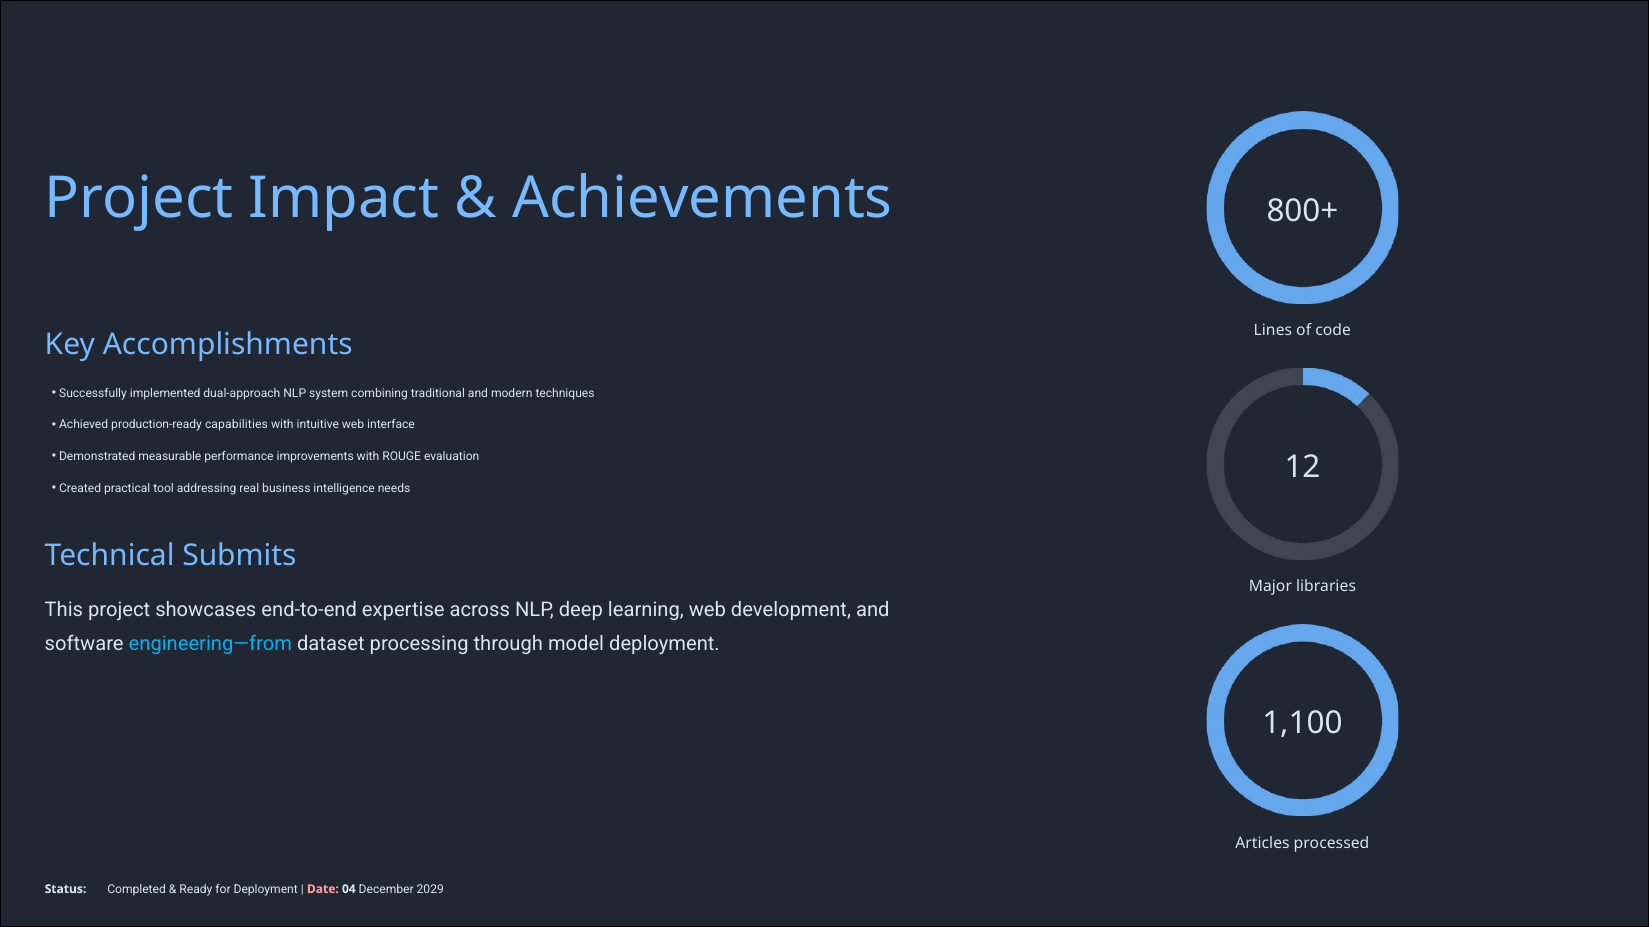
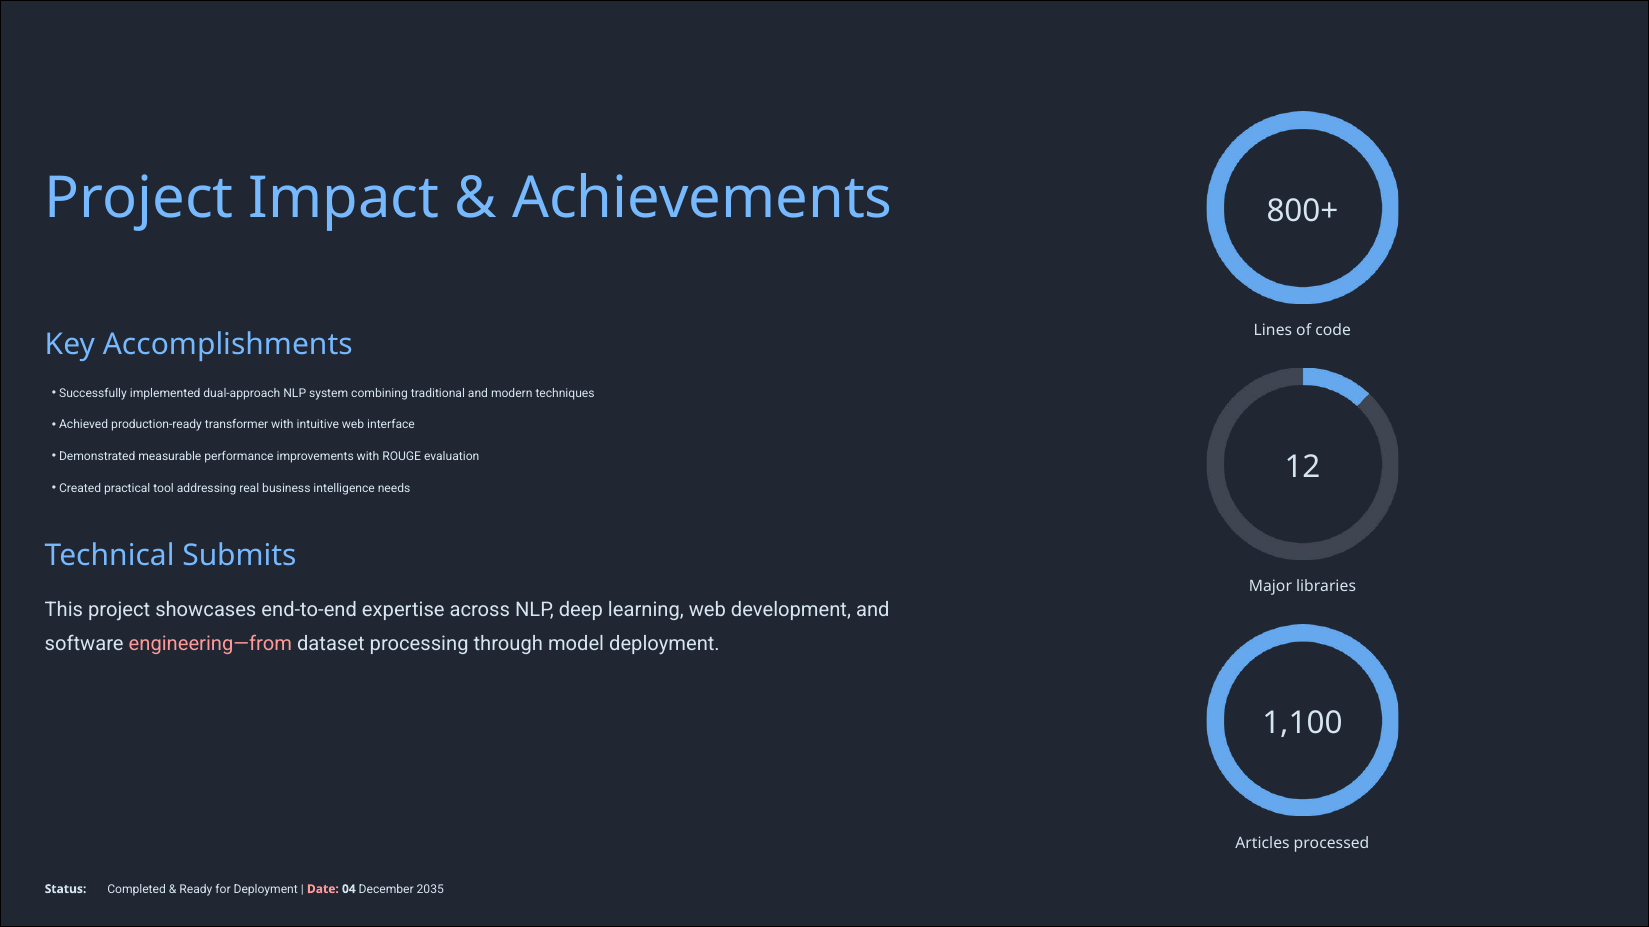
capabilities: capabilities -> transformer (237, 425)
engineering—from colour: light blue -> pink (210, 644)
2029: 2029 -> 2035 (430, 890)
